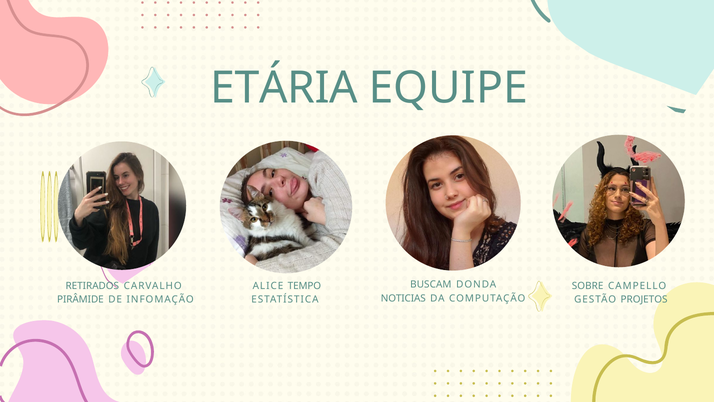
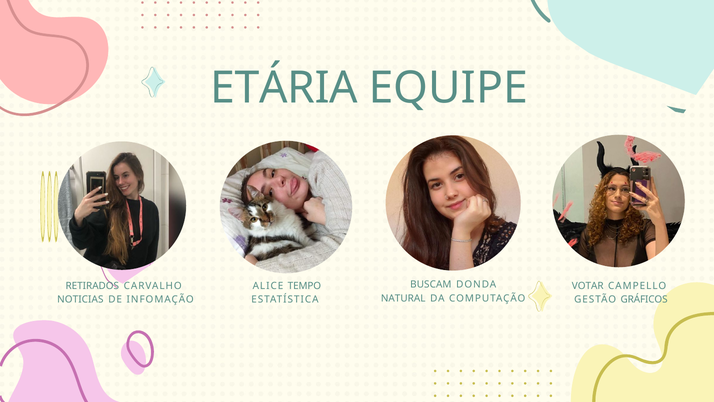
SOBRE: SOBRE -> VOTAR (588, 285)
NOTICIAS: NOTICIAS -> NATURAL (403, 298)
PIRÂMIDE: PIRÂMIDE -> NOTICIAS (80, 299)
PROJETOS: PROJETOS -> GRÁFICOS (644, 299)
